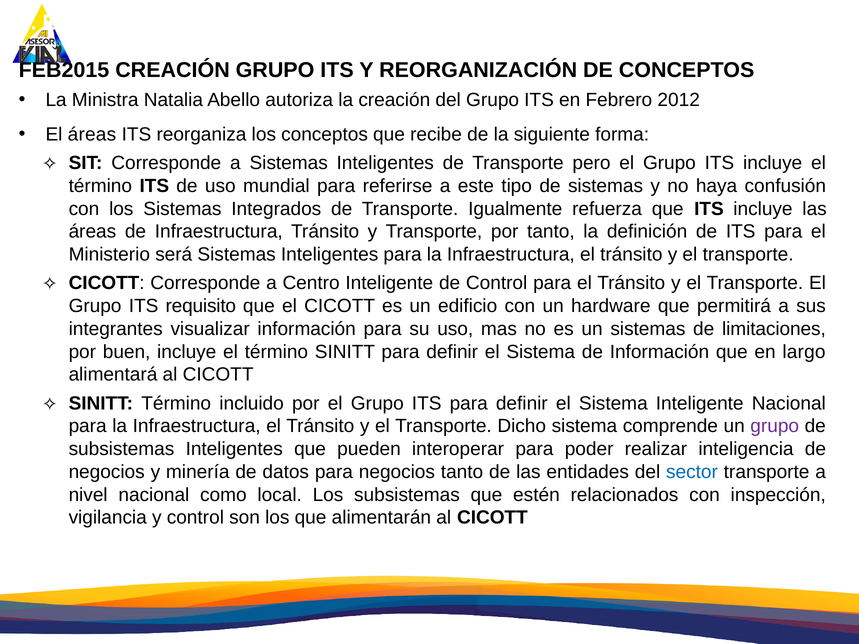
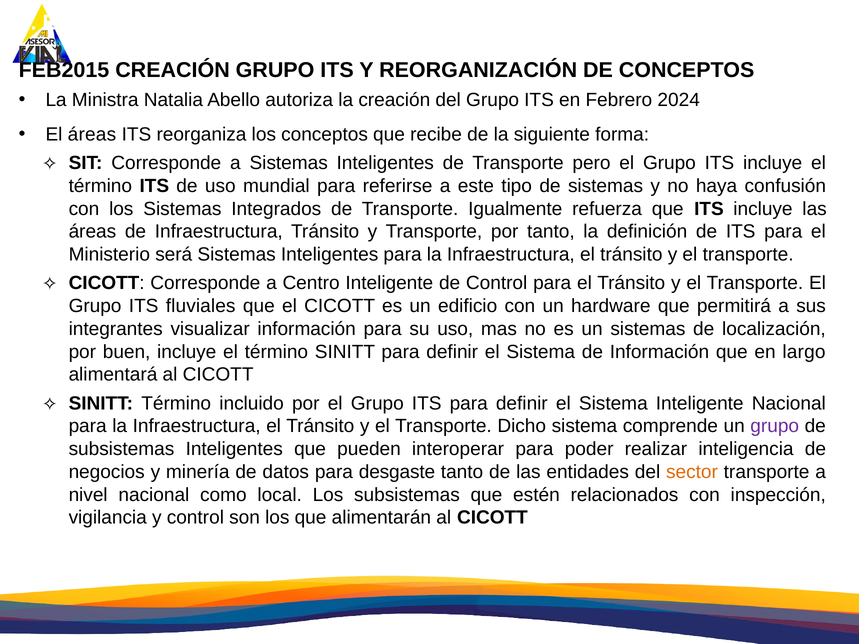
2012: 2012 -> 2024 (679, 100)
requisito: requisito -> fluviales (201, 306)
limitaciones: limitaciones -> localización (774, 329)
para negocios: negocios -> desgaste (397, 472)
sector colour: blue -> orange (692, 472)
